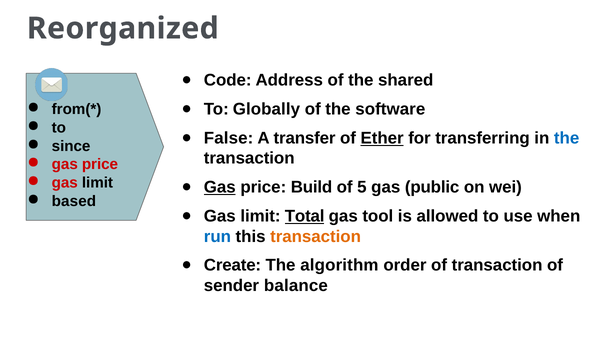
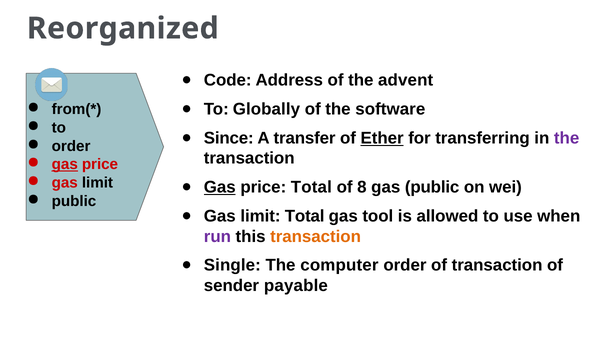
shared: shared -> advent (406, 80)
False: False -> Since (229, 138)
the colour: blue -> purple (567, 138)
since: since -> order (71, 146)
gas underline: none -> present (65, 164)
price Build: Build -> Total (311, 187)
5: 5 -> 8 (362, 187)
based: based -> public (74, 201)
Total underline: present -> none (305, 216)
run colour: blue -> purple (217, 236)
Create: Create -> Single (232, 265)
algorithm: algorithm -> computer (339, 265)
balance: balance -> payable (296, 286)
